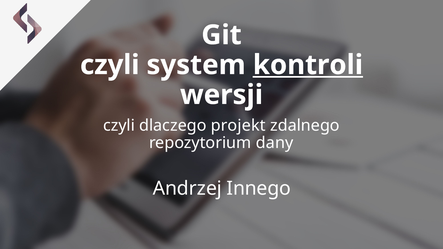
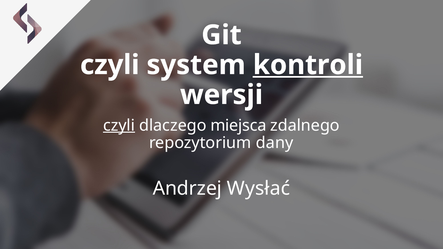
czyli underline: none -> present (119, 125)
projekt: projekt -> miejsca (238, 125)
Innego: Innego -> Wysłać (259, 189)
